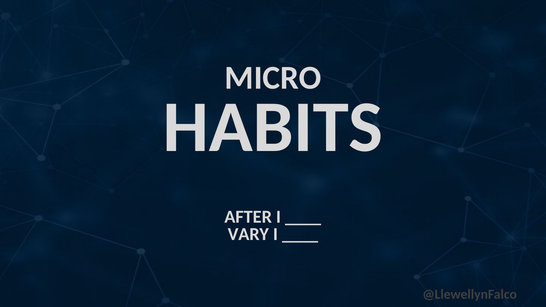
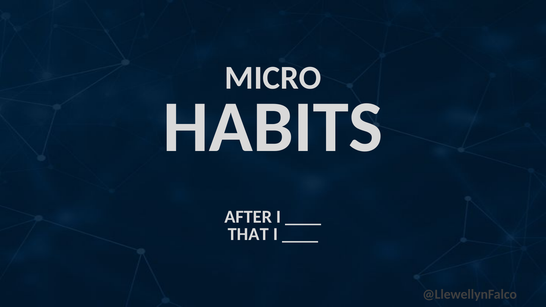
VARY: VARY -> THAT (248, 234)
